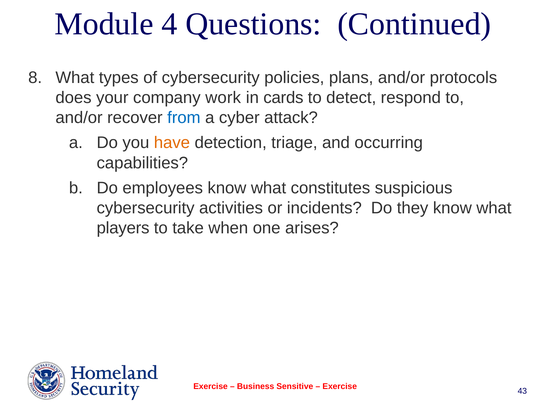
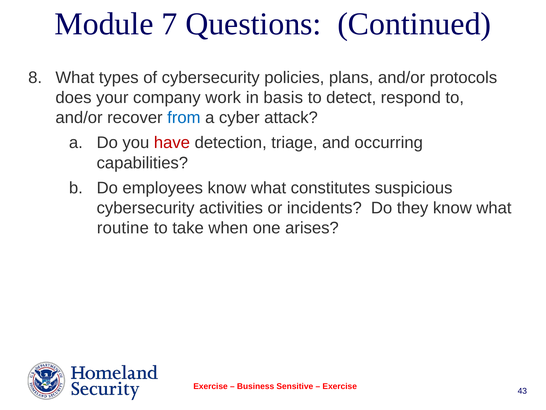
4: 4 -> 7 (169, 24)
cards: cards -> basis (283, 98)
have colour: orange -> red (172, 143)
players: players -> routine (123, 228)
